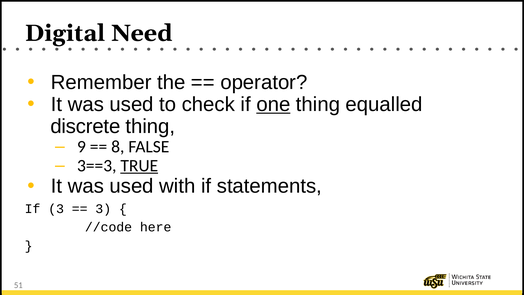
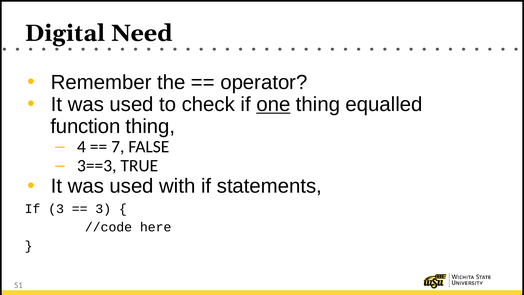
discrete: discrete -> function (85, 126)
9: 9 -> 4 (81, 147)
8: 8 -> 7 (118, 147)
TRUE underline: present -> none (139, 166)
